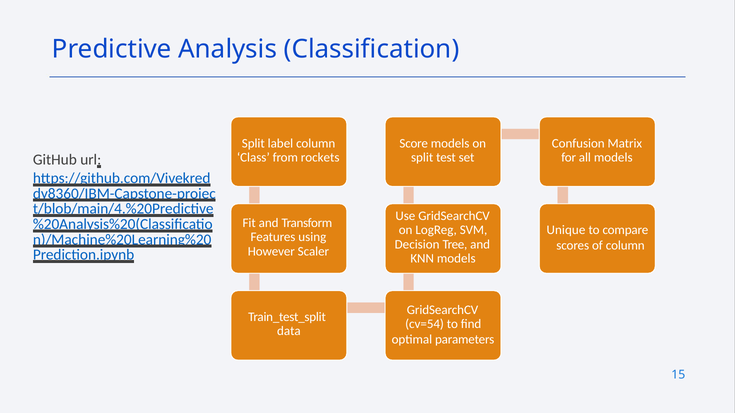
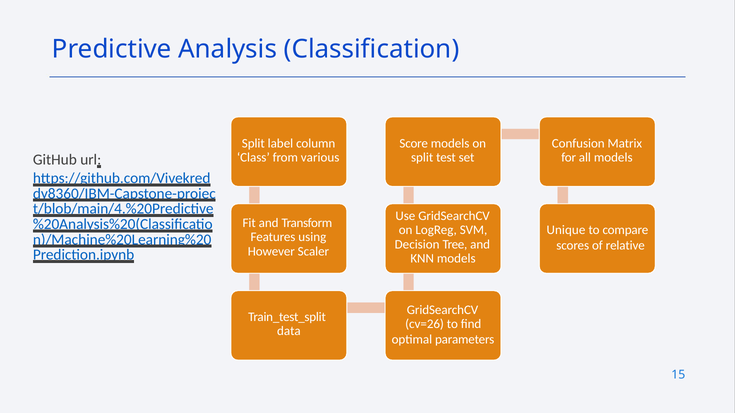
rockets: rockets -> various (320, 158)
of column: column -> relative (625, 246)
cv=54: cv=54 -> cv=26 (425, 324)
